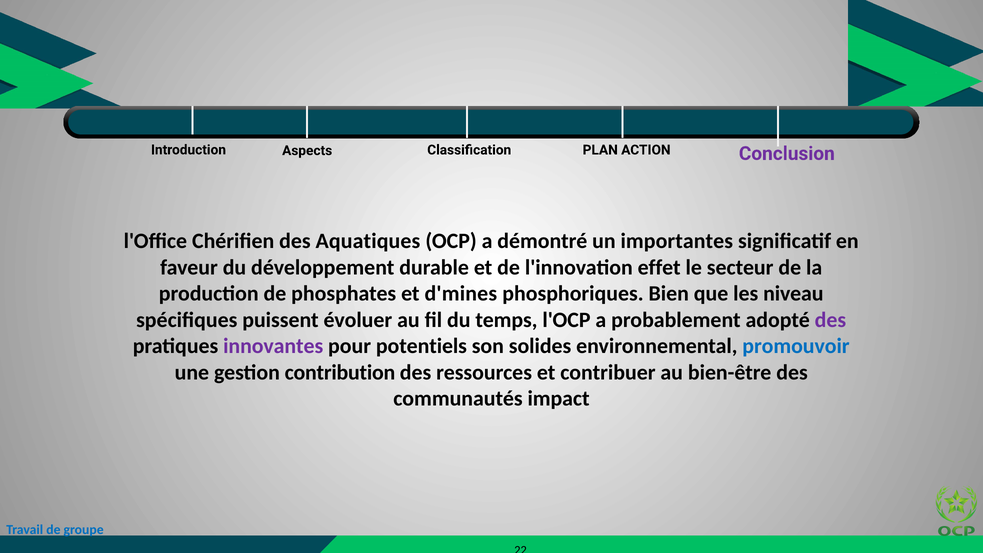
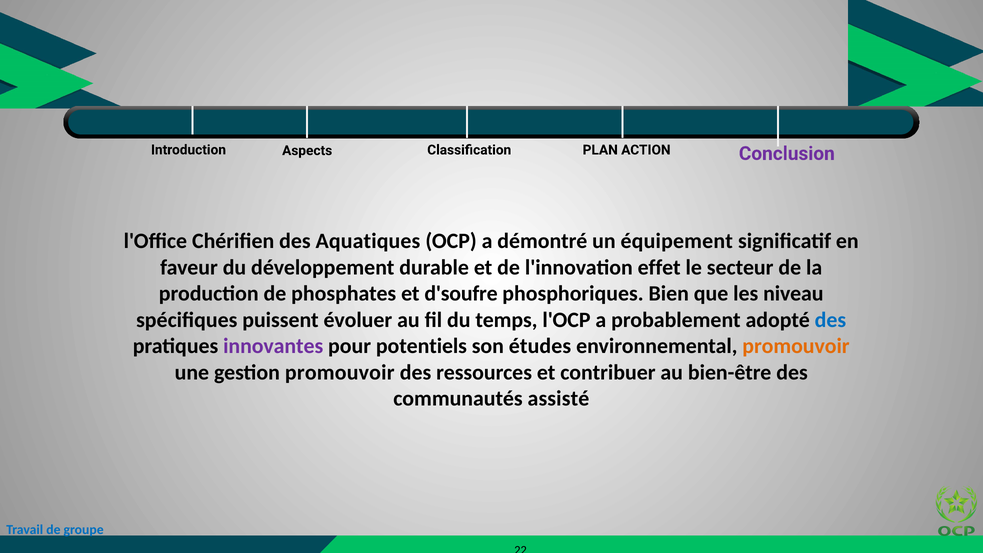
importantes: importantes -> équipement (677, 241)
d'mines: d'mines -> d'soufre (461, 294)
des colour: purple -> blue (830, 320)
solides: solides -> études (540, 346)
promouvoir colour: blue -> orange (796, 346)
gestion contribution: contribution -> promouvoir (340, 372)
impact: impact -> assisté (558, 399)
